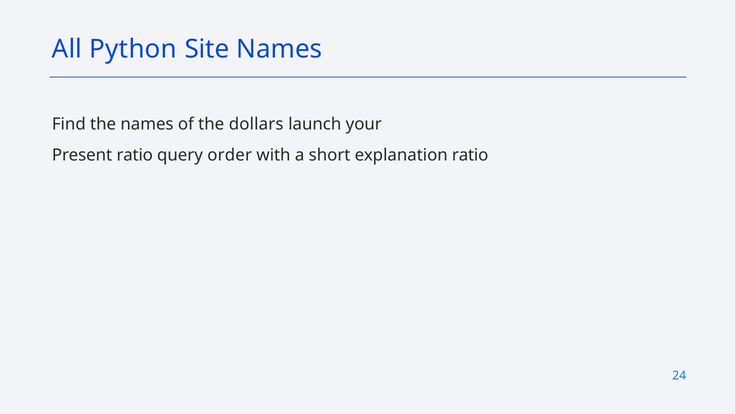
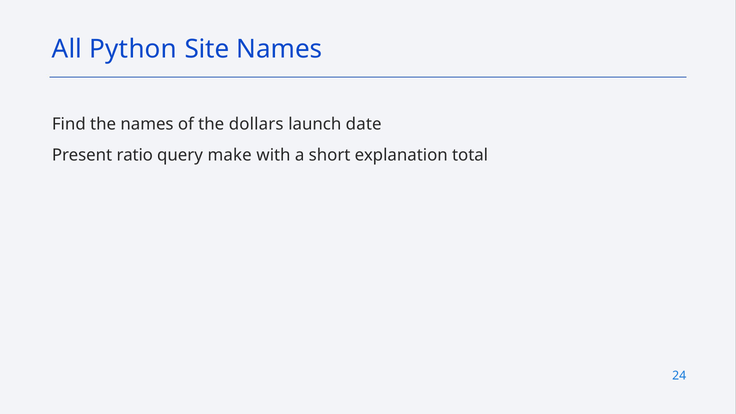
your: your -> date (364, 124)
order: order -> make (230, 155)
explanation ratio: ratio -> total (470, 155)
